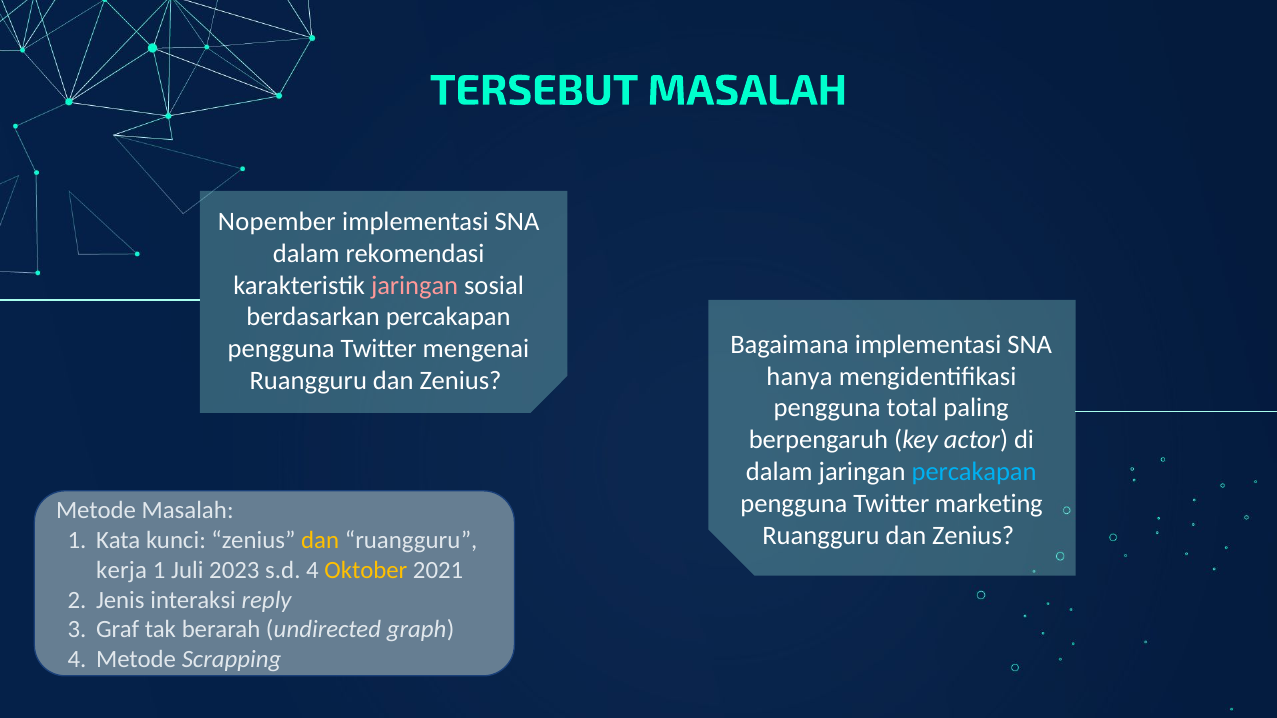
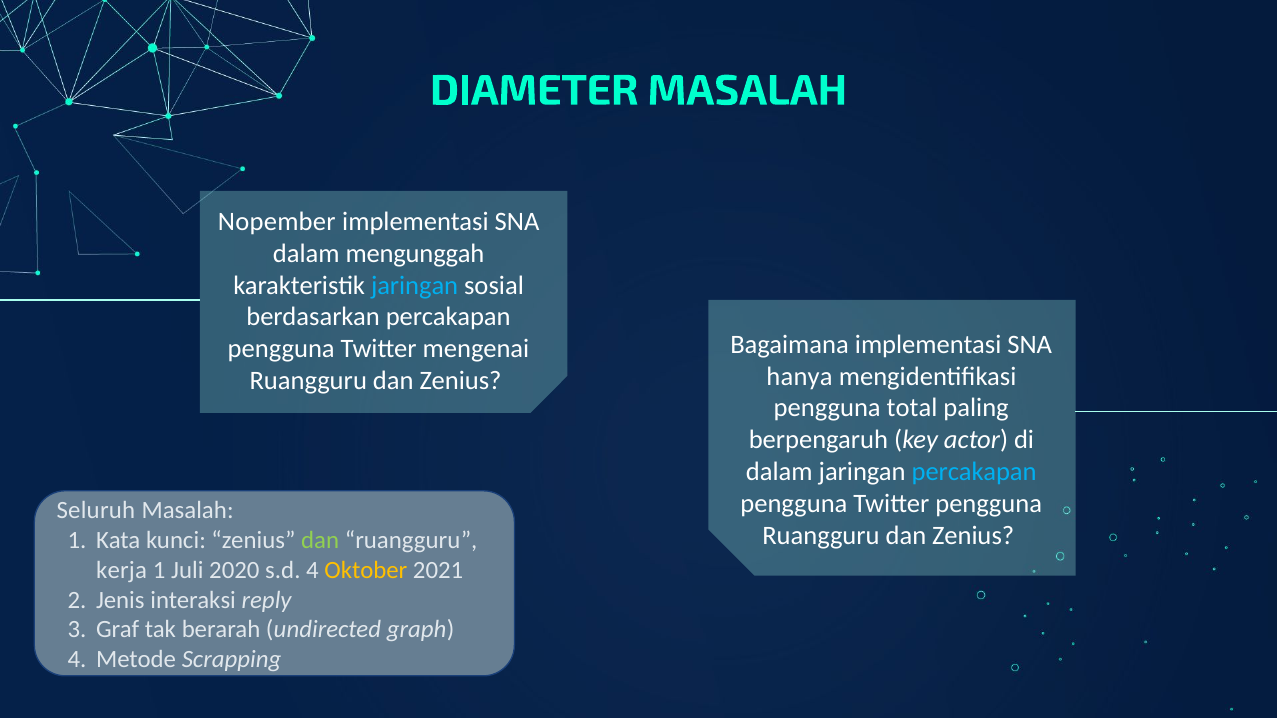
TERSEBUT: TERSEBUT -> DIAMETER (534, 91)
rekomendasi: rekomendasi -> mengunggah (415, 254)
jaringan colour: pink -> light blue (415, 285)
Twitter marketing: marketing -> pengguna (989, 504)
Metode: Metode -> Seluruh (96, 511)
dan colour: yellow -> light green (320, 541)
2023: 2023 -> 2020 (234, 570)
